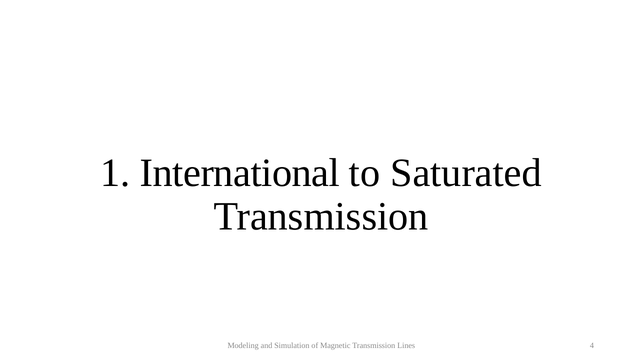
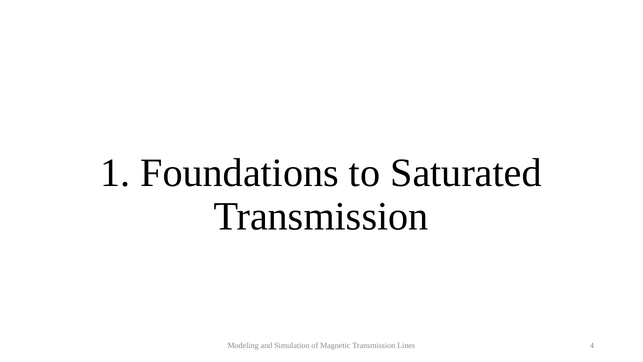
International: International -> Foundations (240, 173)
